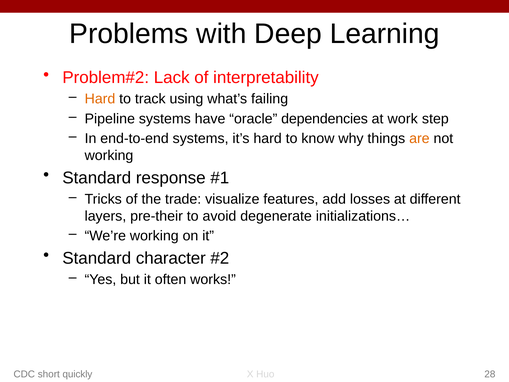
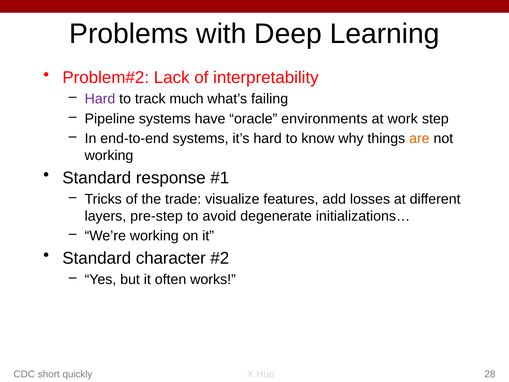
Hard colour: orange -> purple (100, 99)
using: using -> much (187, 99)
dependencies: dependencies -> environments (324, 119)
pre-their: pre-their -> pre-step (157, 216)
